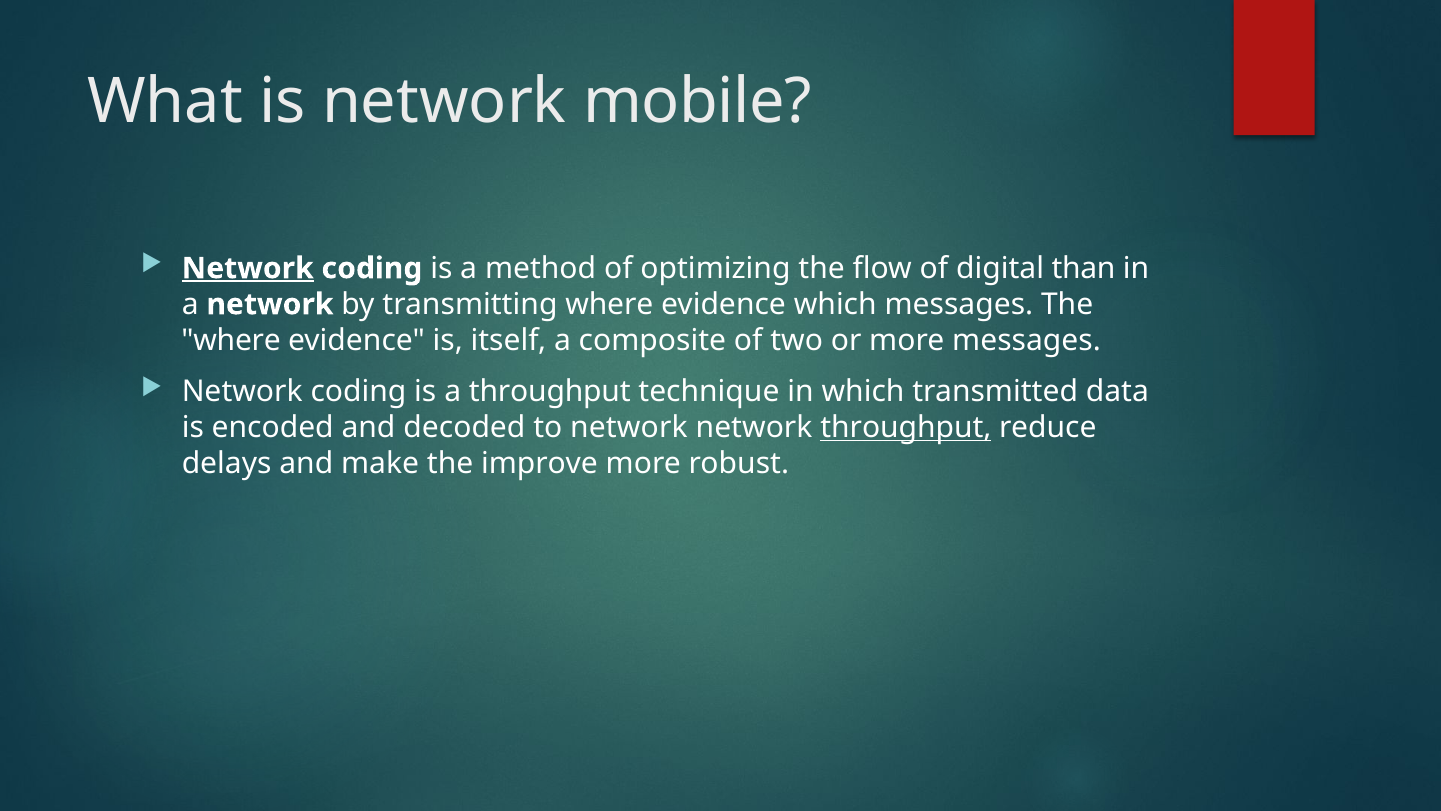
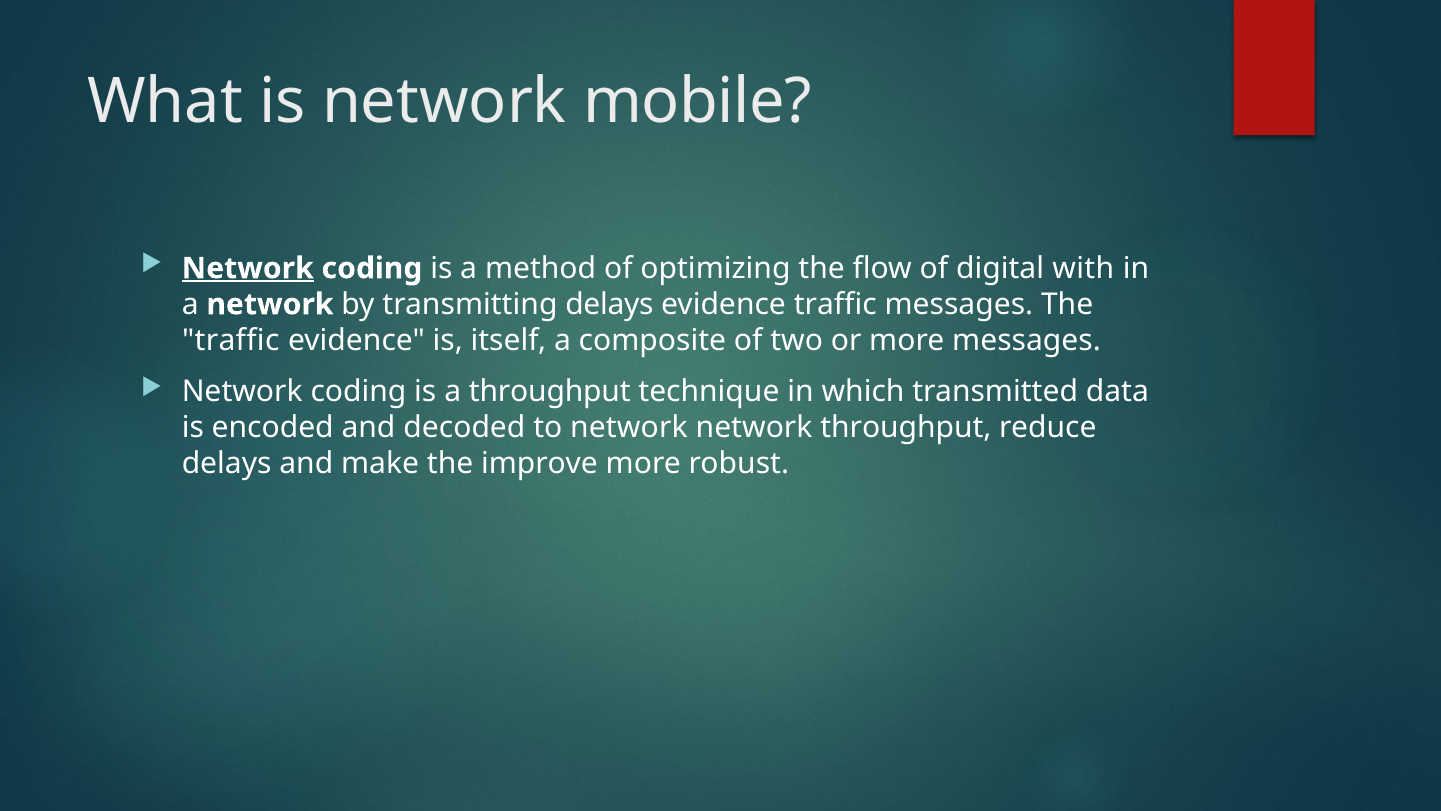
than: than -> with (1083, 268)
transmitting where: where -> delays (609, 304)
evidence which: which -> traffic (835, 304)
where: where -> traffic (231, 340)
throughput underline: present -> none (906, 427)
